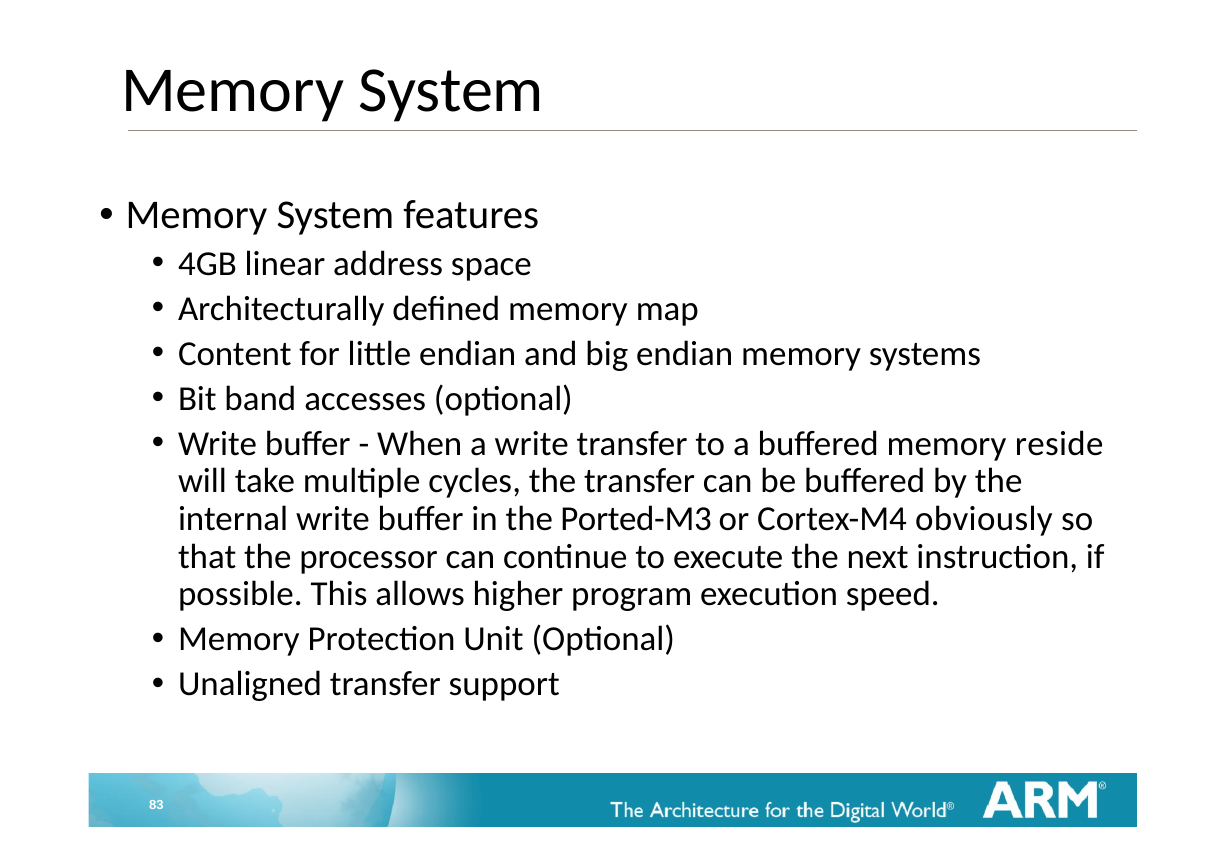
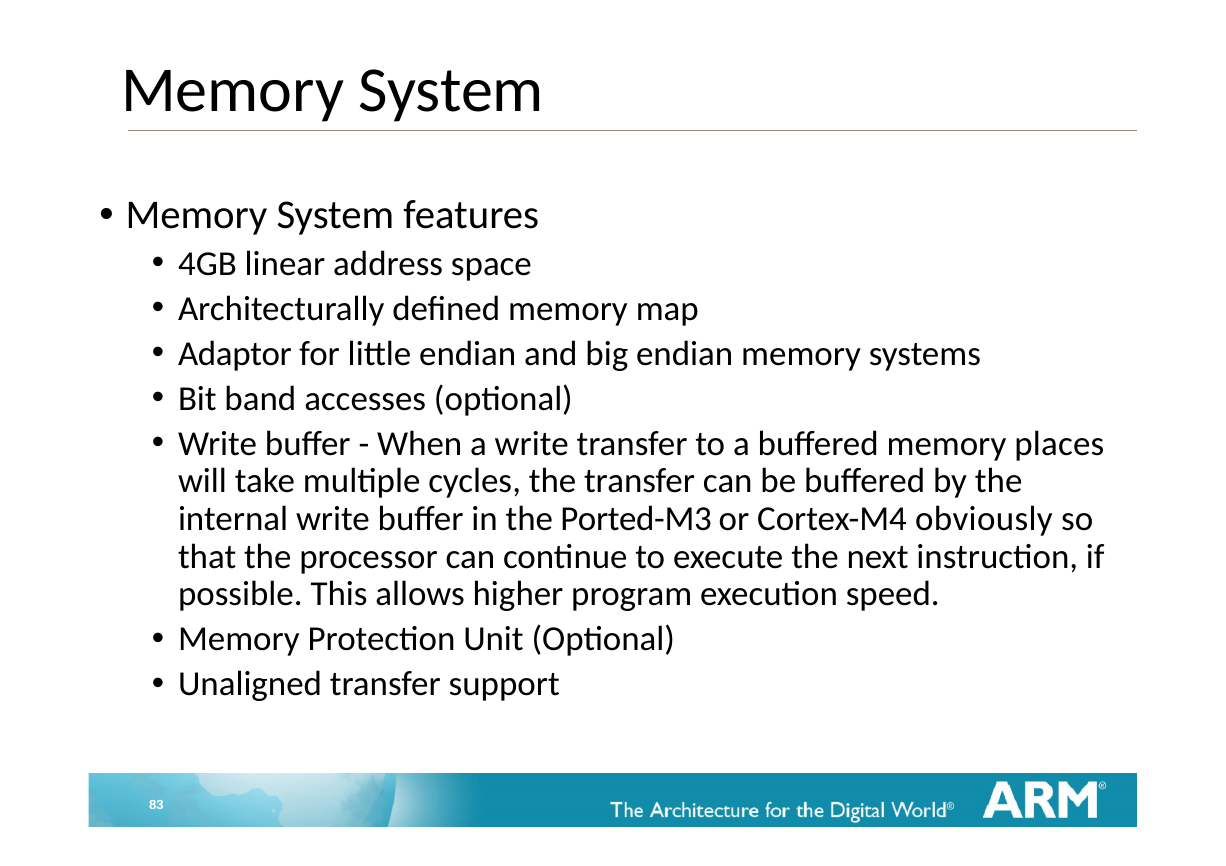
Content: Content -> Adaptor (235, 354)
reside: reside -> places (1059, 444)
